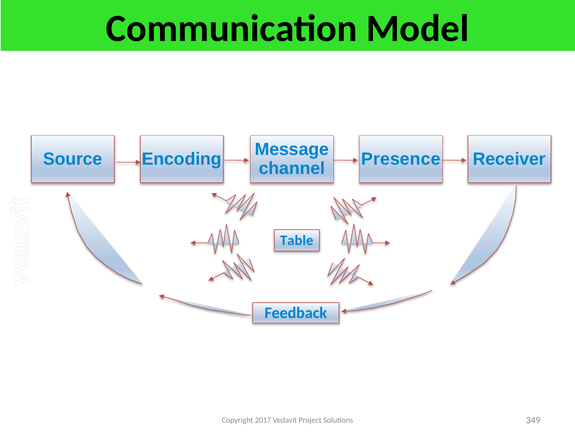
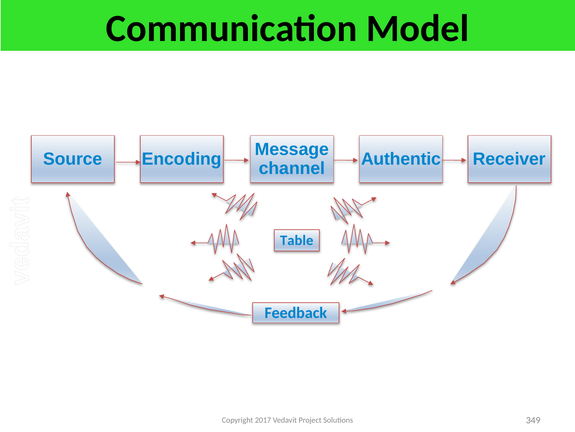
Presence: Presence -> Authentic (401, 159)
